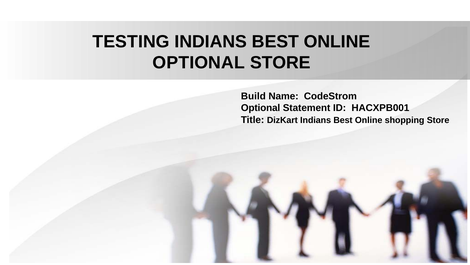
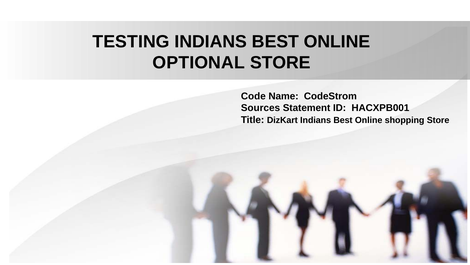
Build: Build -> Code (253, 96)
Optional: Optional -> Sources (261, 108)
